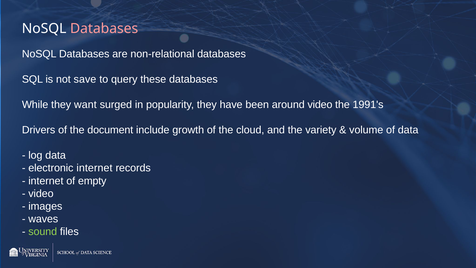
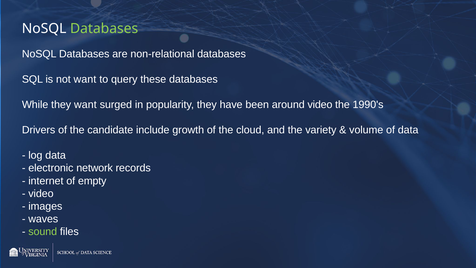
Databases colour: pink -> light green (104, 29)
not save: save -> want (85, 79)
1991's: 1991's -> 1990's (368, 105)
document: document -> candidate (110, 130)
electronic internet: internet -> network (95, 168)
